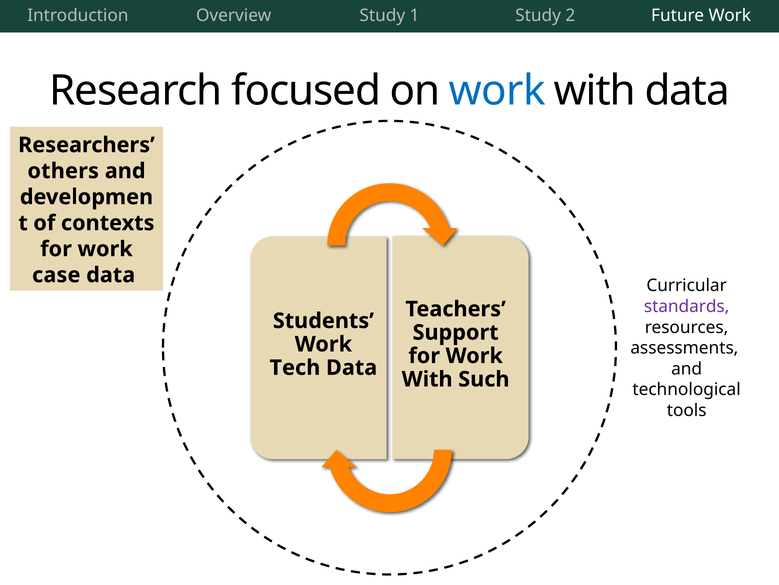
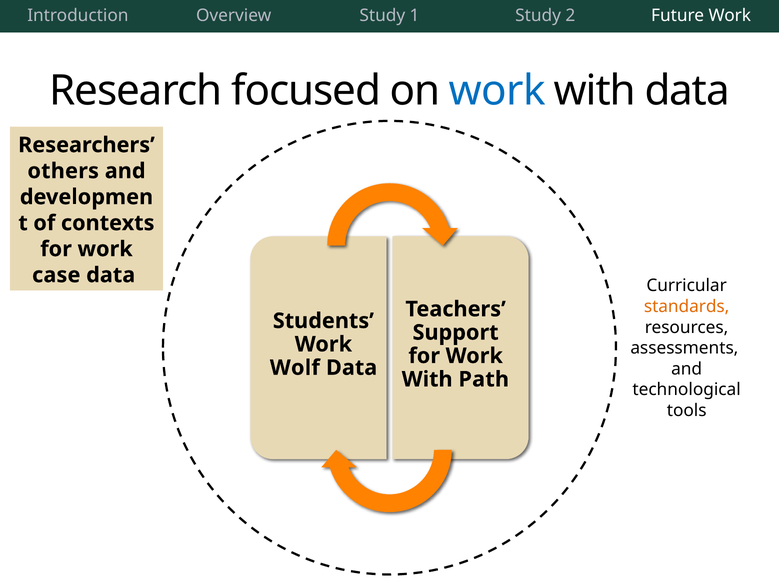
standards colour: purple -> orange (687, 306)
Tech: Tech -> Wolf (295, 367)
Such: Such -> Path (484, 379)
